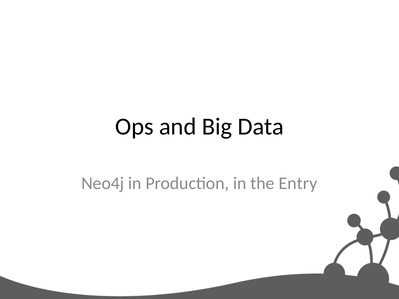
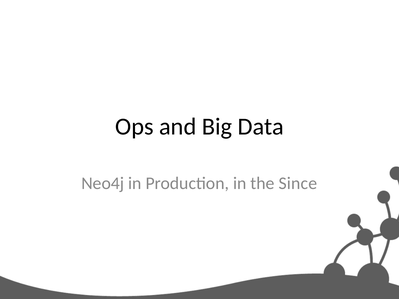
Entry: Entry -> Since (298, 183)
